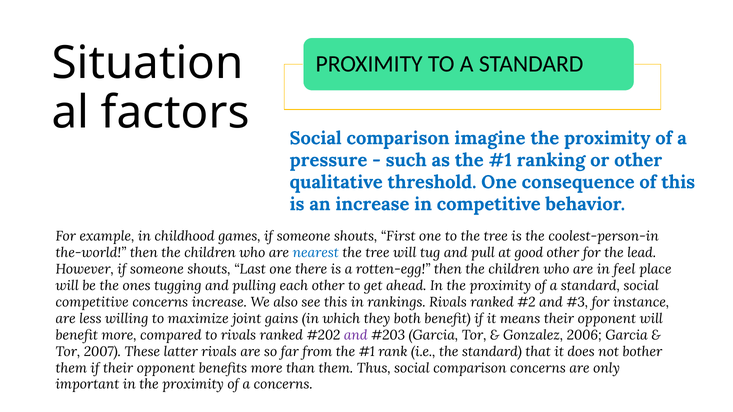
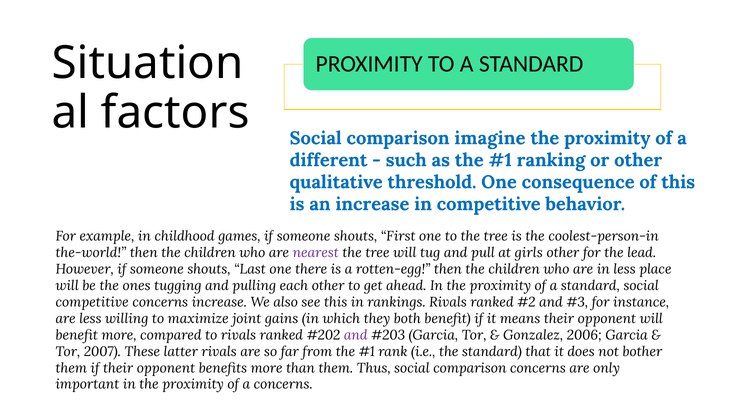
pressure: pressure -> different (329, 160)
nearest colour: blue -> purple (316, 253)
good: good -> girls (529, 253)
in feel: feel -> less (625, 269)
